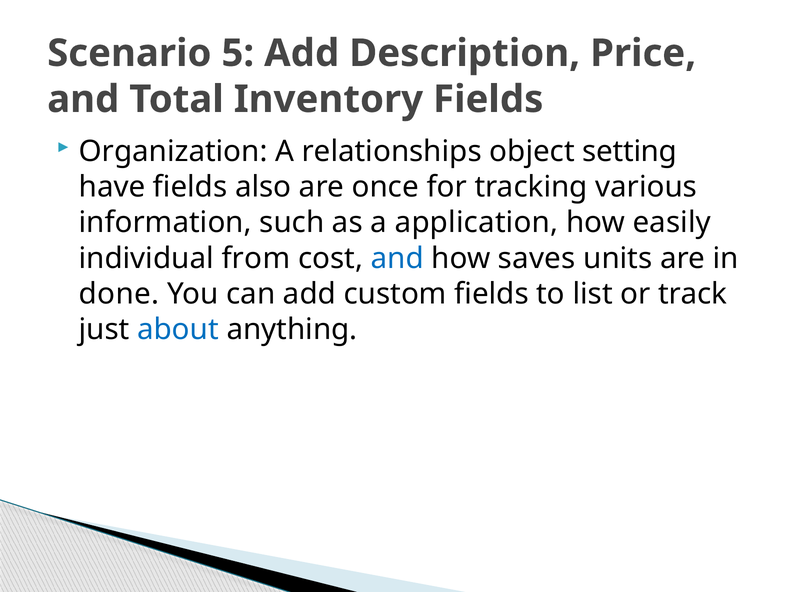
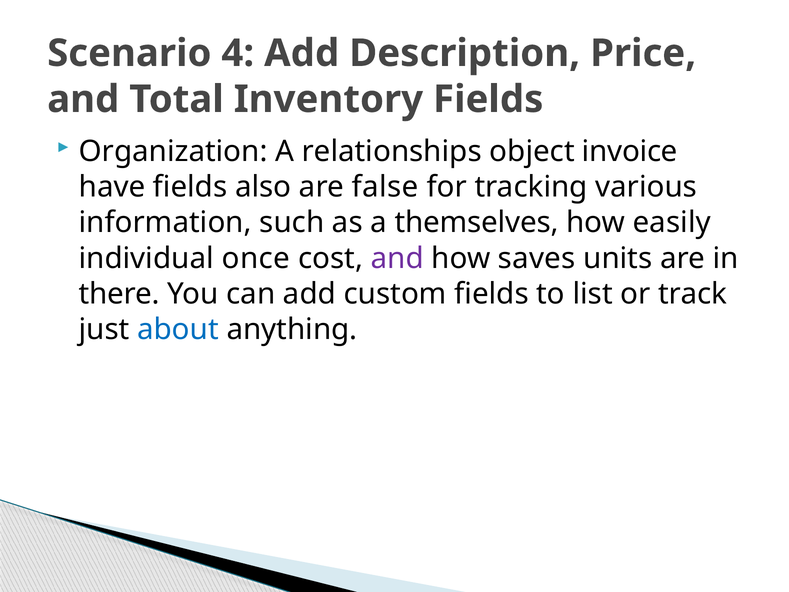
5: 5 -> 4 (238, 53)
setting: setting -> invoice (630, 152)
once: once -> false (385, 187)
application: application -> themselves (477, 223)
from: from -> once (256, 258)
and colour: blue -> purple (397, 258)
done: done -> there (119, 294)
